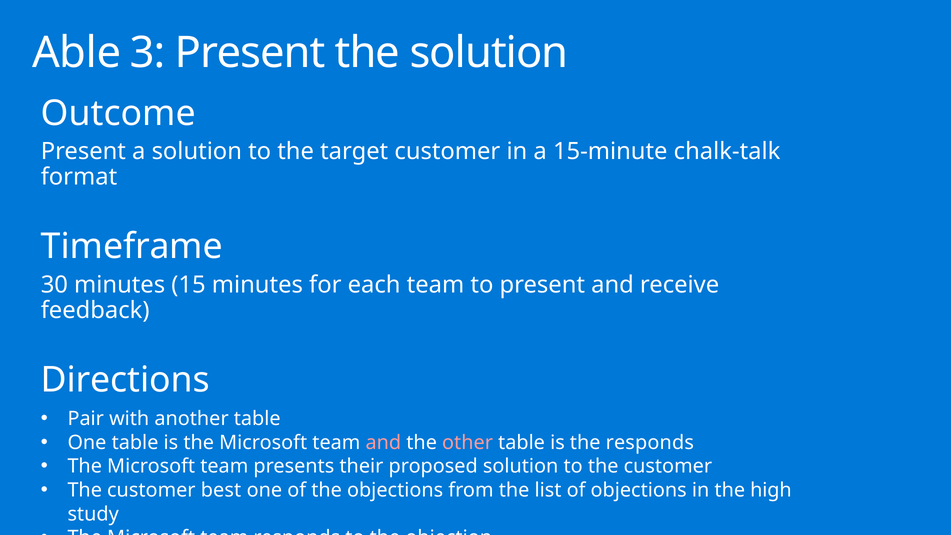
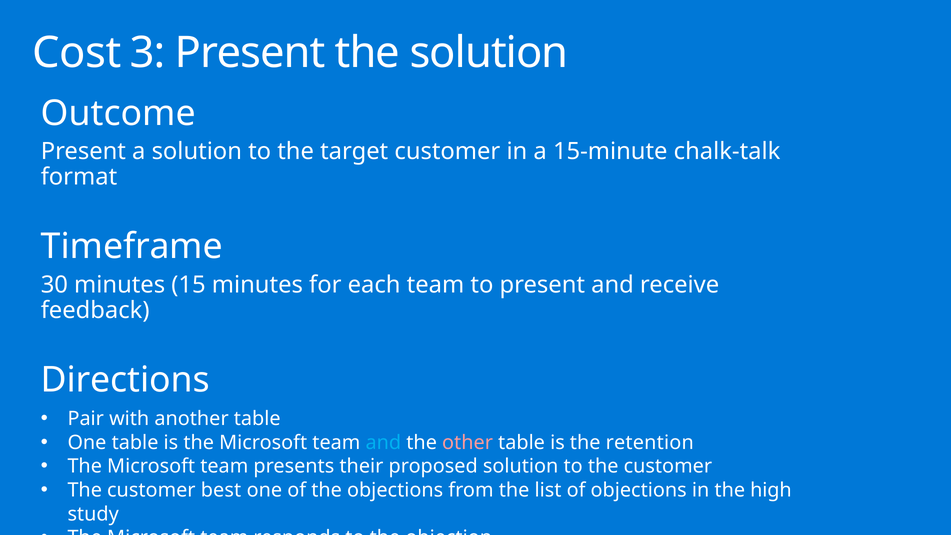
Able: Able -> Cost (77, 53)
and colour: pink -> light blue (383, 443)
the responds: responds -> retention (650, 443)
